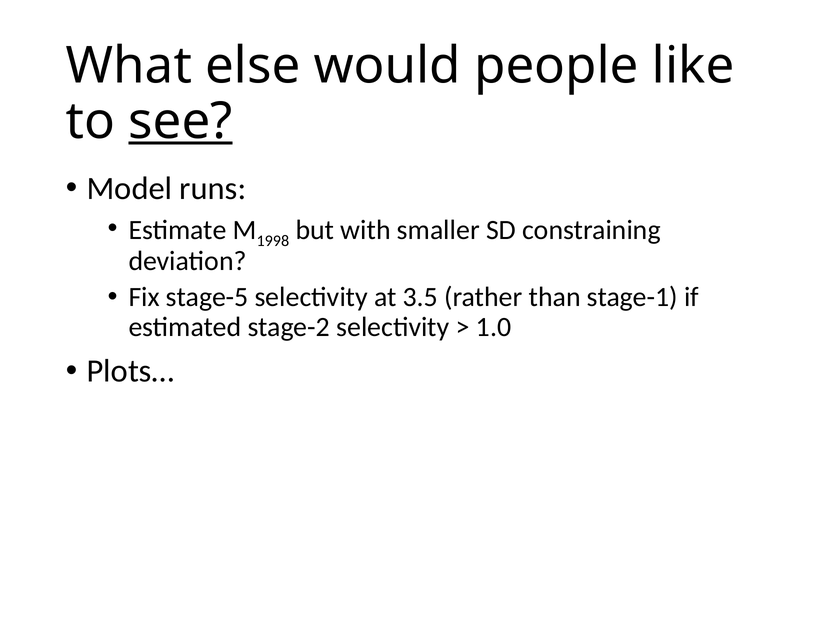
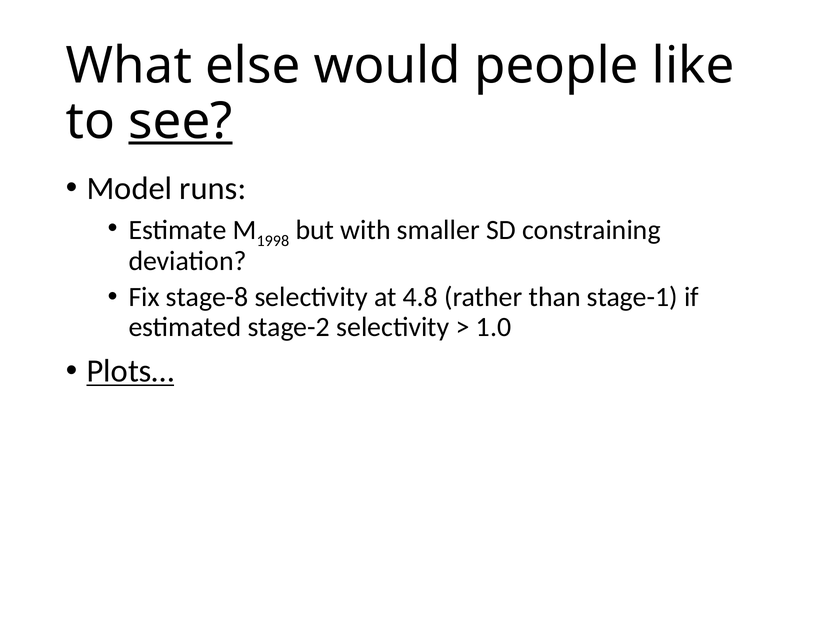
stage-5: stage-5 -> stage-8 (207, 297)
3.5: 3.5 -> 4.8 (420, 297)
Plots… underline: none -> present (130, 371)
